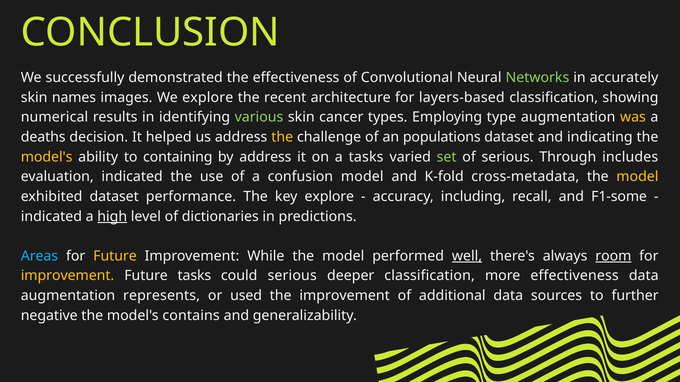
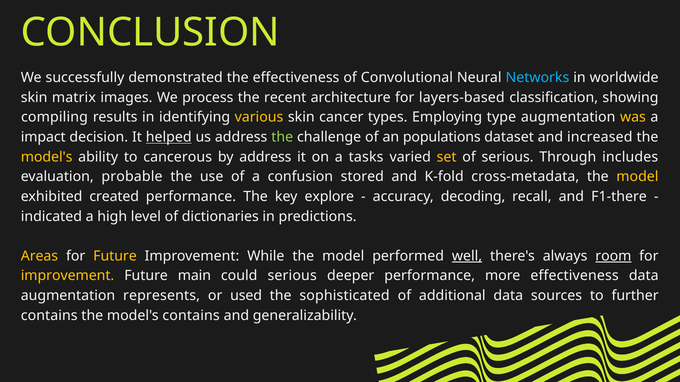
Networks colour: light green -> light blue (537, 78)
accurately: accurately -> worldwide (624, 78)
names: names -> matrix (74, 98)
We explore: explore -> process (208, 98)
numerical: numerical -> compiling (54, 117)
various colour: light green -> yellow (259, 117)
deaths: deaths -> impact (43, 137)
helped underline: none -> present (169, 137)
the colour: yellow -> light green (282, 137)
indicating: indicating -> increased (600, 137)
containing: containing -> cancerous (178, 157)
set colour: light green -> yellow (447, 157)
evaluation indicated: indicated -> probable (132, 177)
confusion model: model -> stored (362, 177)
exhibited dataset: dataset -> created (114, 197)
including: including -> decoding (473, 197)
F1-some: F1-some -> F1-there (619, 197)
high underline: present -> none (112, 217)
Areas colour: light blue -> yellow (39, 256)
Future tasks: tasks -> main (194, 276)
deeper classification: classification -> performance (430, 276)
the improvement: improvement -> sophisticated (345, 296)
negative: negative -> contains (49, 316)
